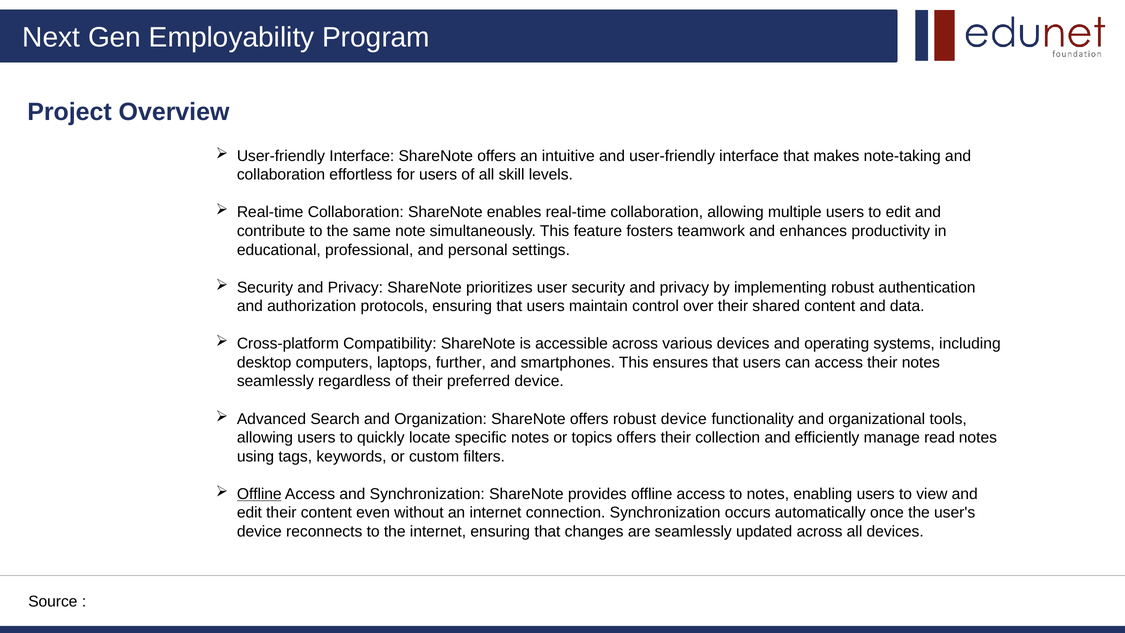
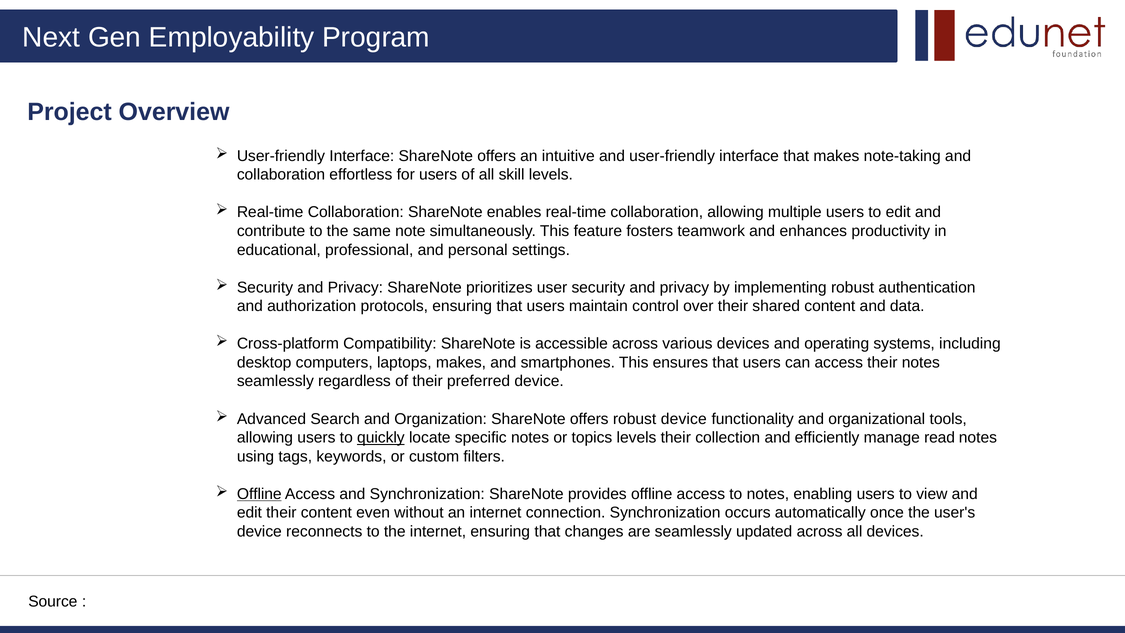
laptops further: further -> makes (461, 362)
quickly underline: none -> present (381, 438)
topics offers: offers -> levels (637, 438)
